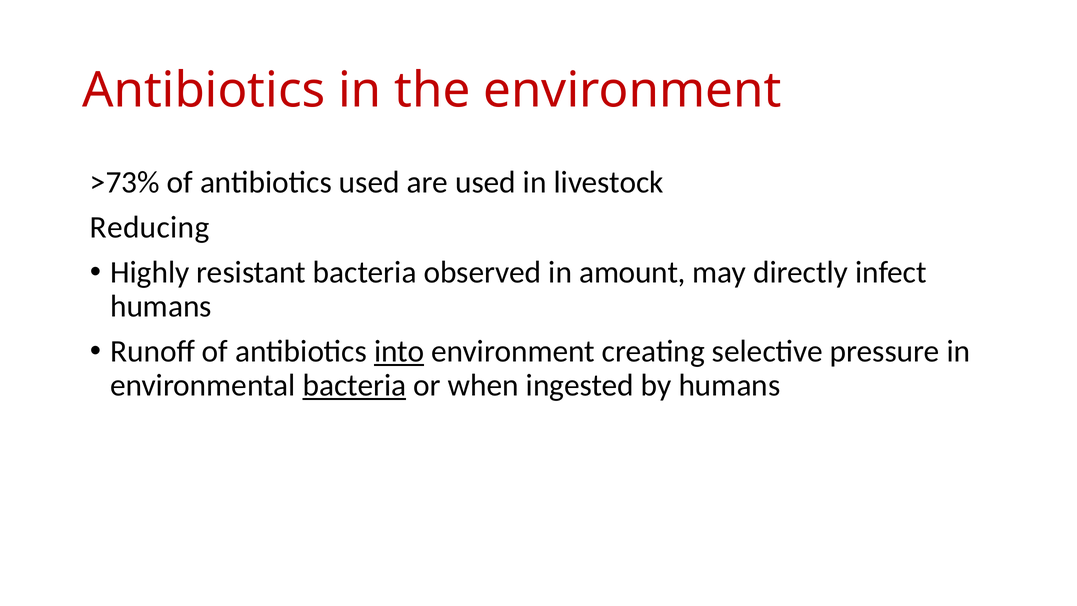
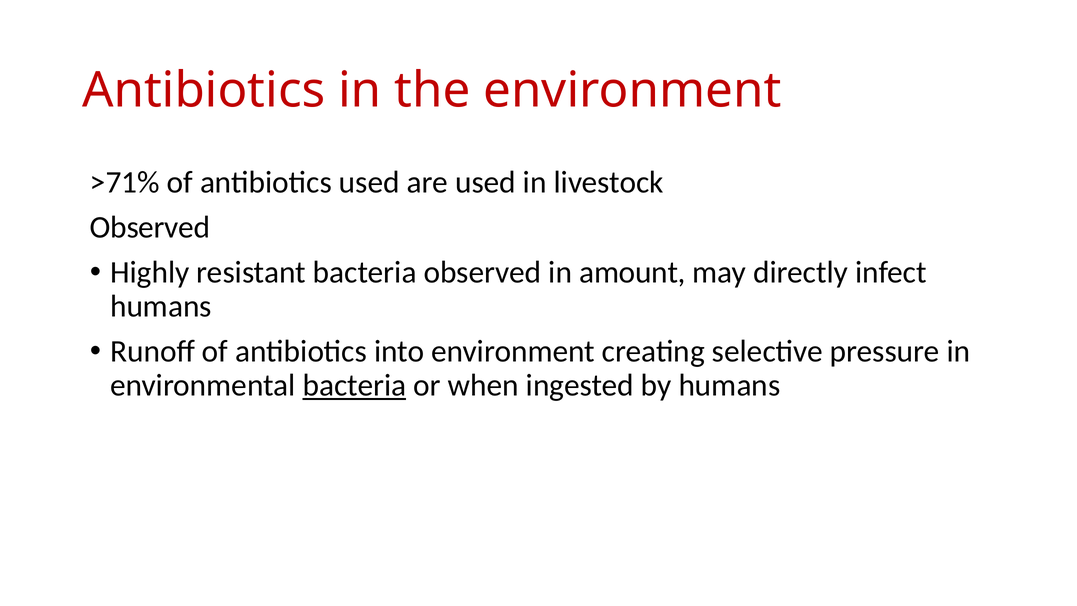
>73%: >73% -> >71% (125, 182)
Reducing: Reducing -> Observed (150, 227)
into underline: present -> none (399, 351)
